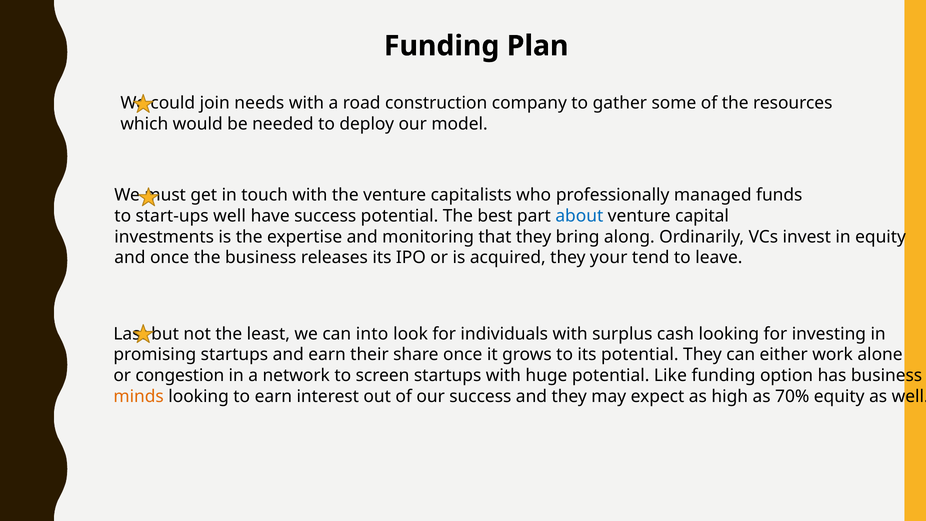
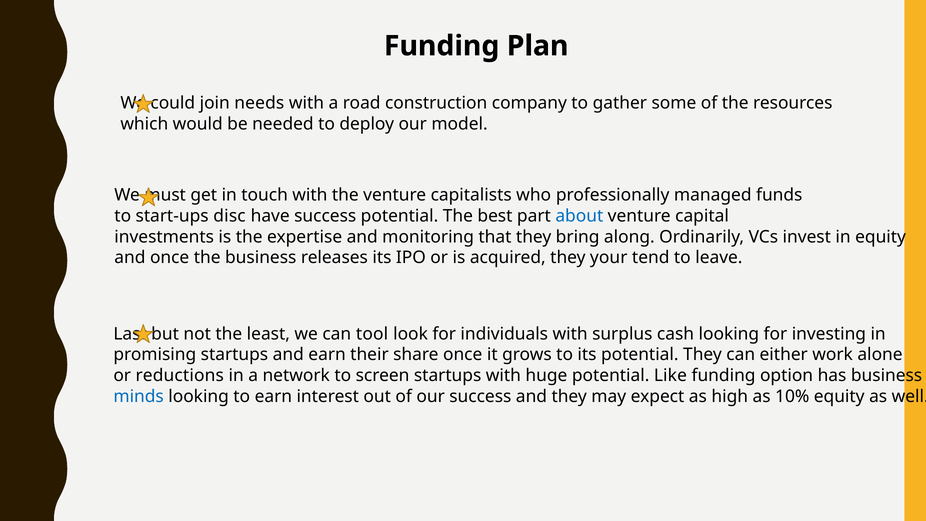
start-ups well: well -> disc (230, 216)
into: into -> tool (372, 334)
congestion: congestion -> reductions (180, 375)
minds colour: orange -> blue (139, 396)
70%: 70% -> 10% (792, 396)
